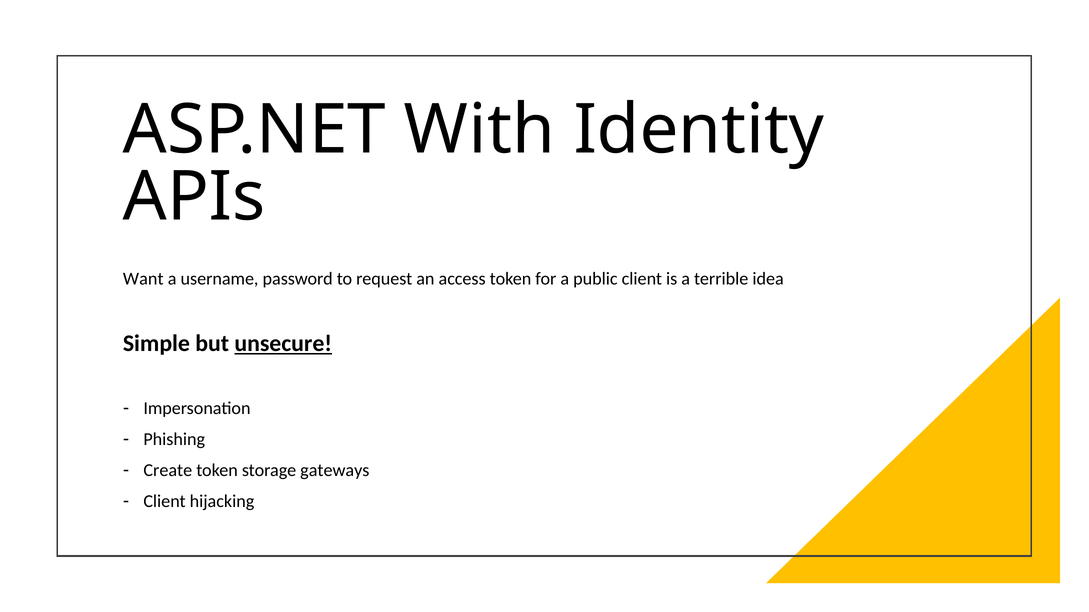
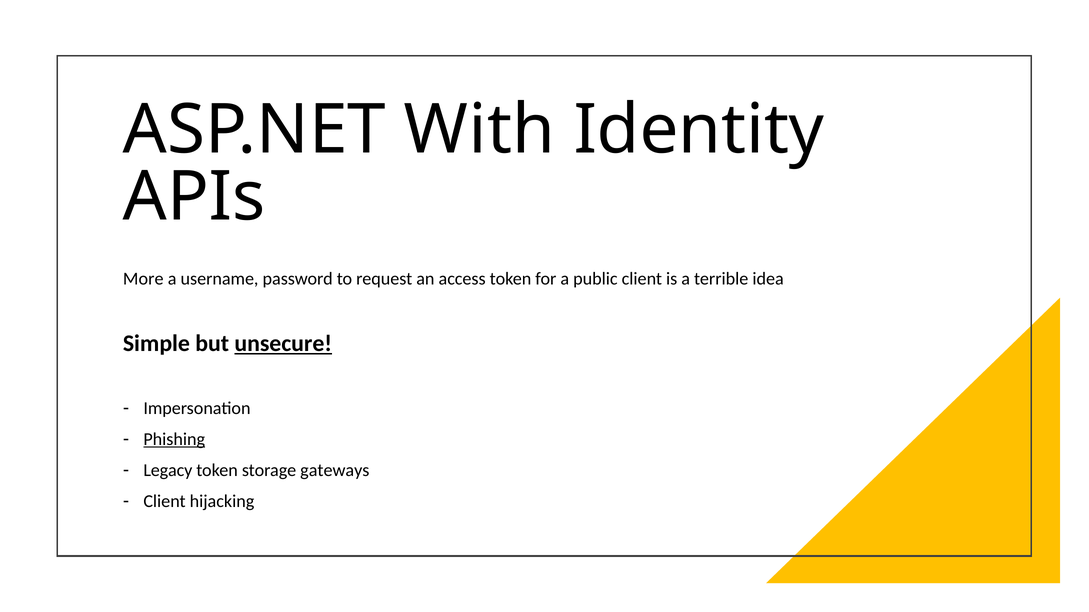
Want: Want -> More (143, 279)
Phishing underline: none -> present (174, 440)
Create: Create -> Legacy (168, 471)
